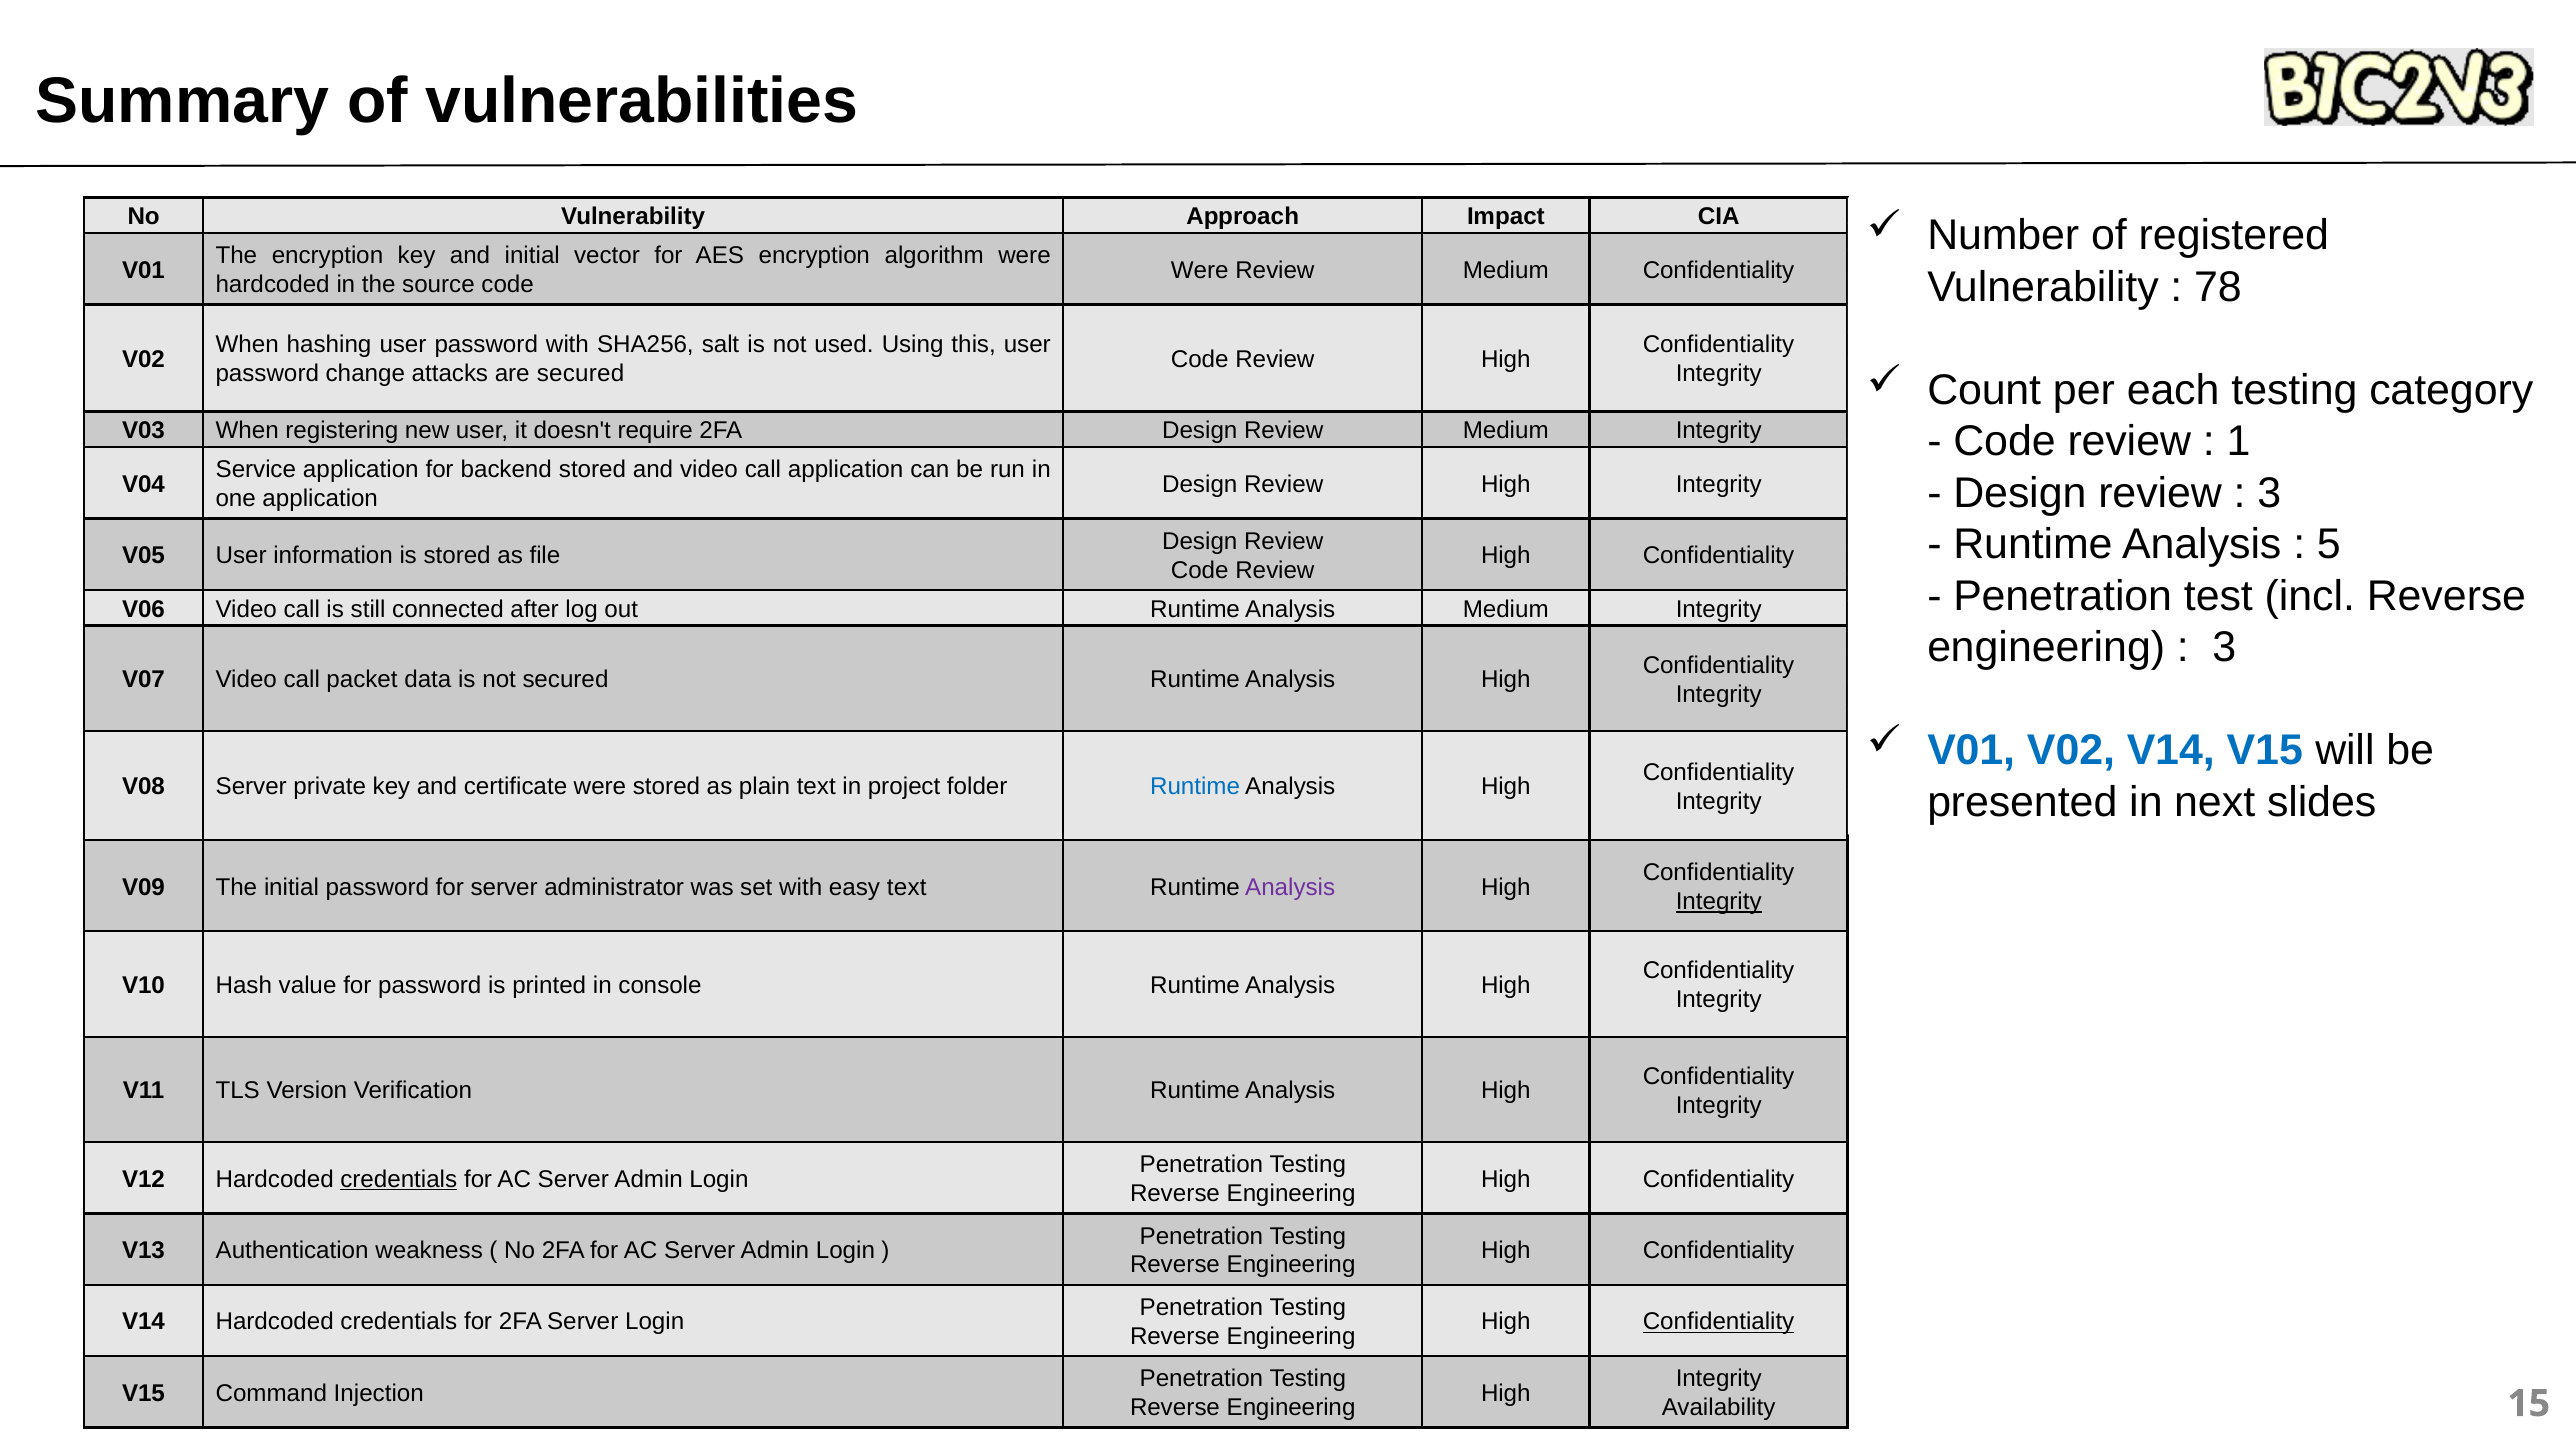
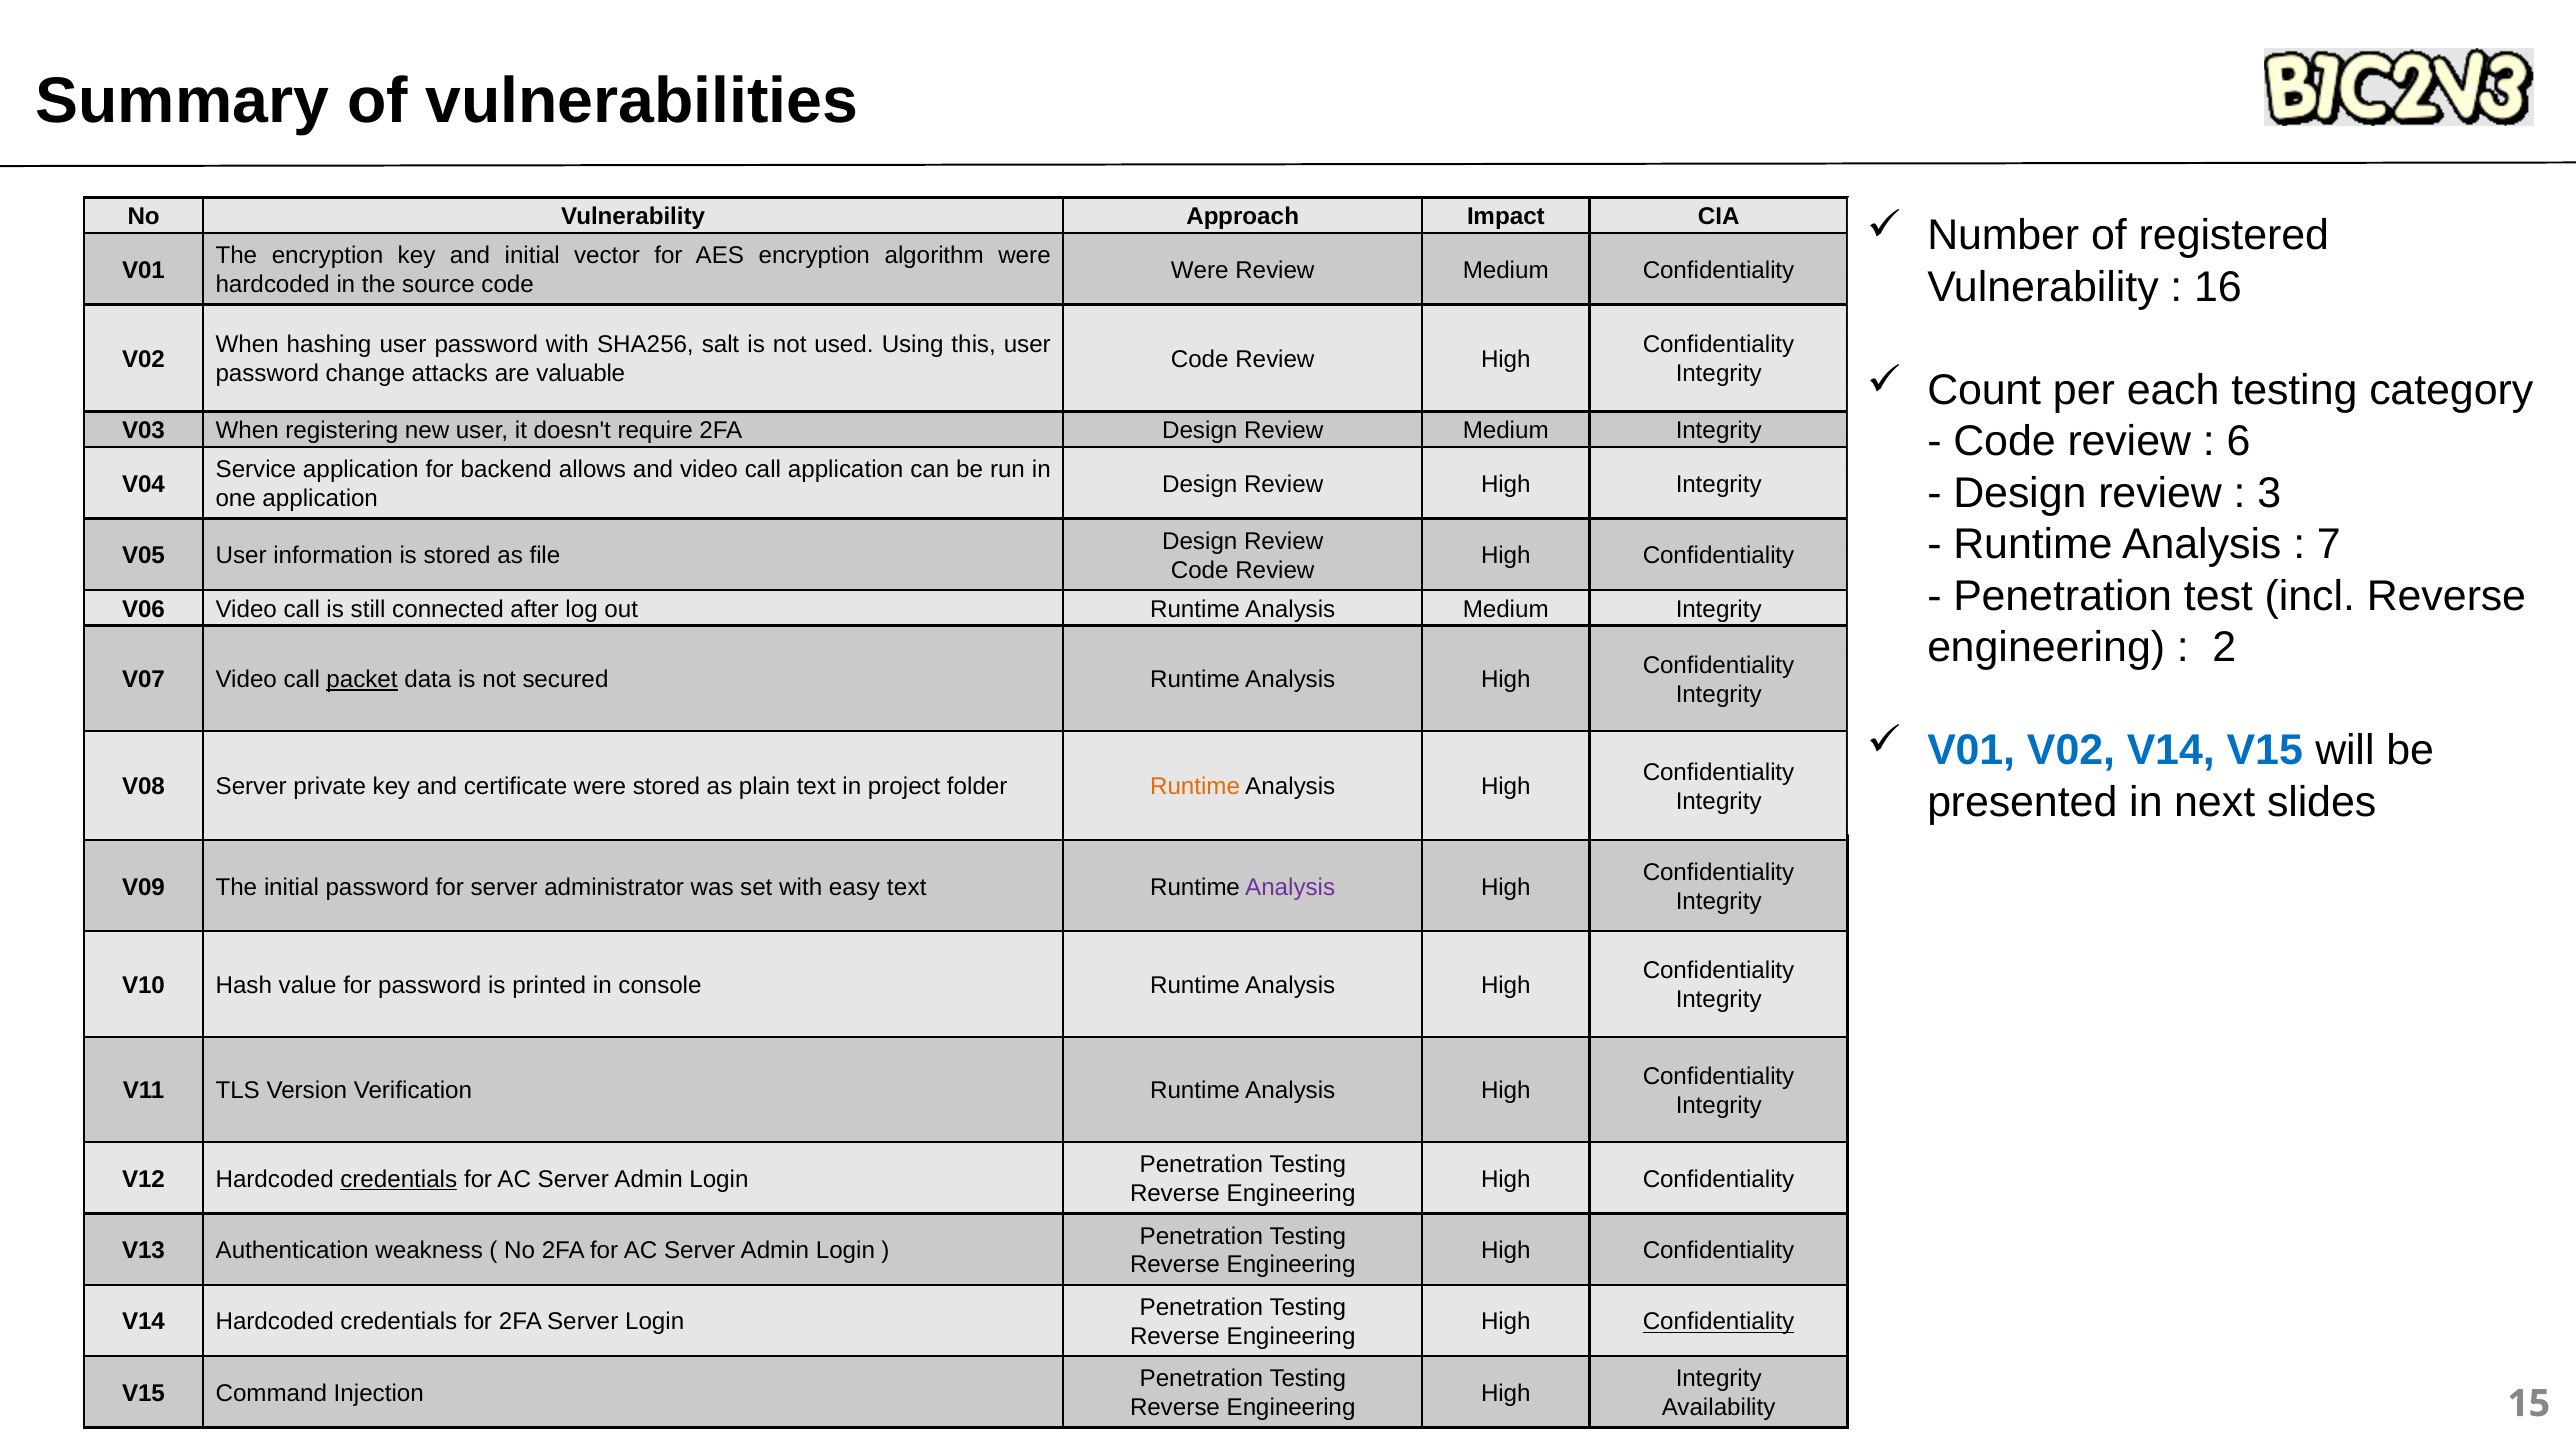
78: 78 -> 16 (2218, 287)
are secured: secured -> valuable (581, 374)
1: 1 -> 6 (2239, 442)
backend stored: stored -> allows (592, 470)
5: 5 -> 7 (2329, 545)
3: 3 -> 2 (2224, 648)
packet underline: none -> present (362, 680)
Runtime colour: blue -> orange (1195, 787)
Integrity underline: present -> none (1719, 902)
